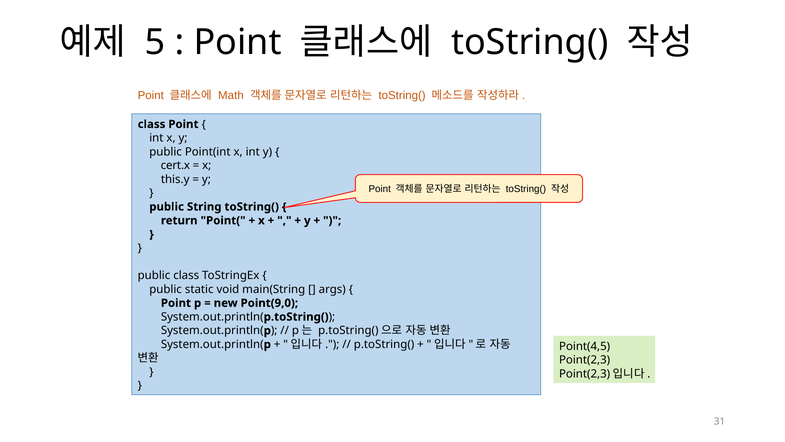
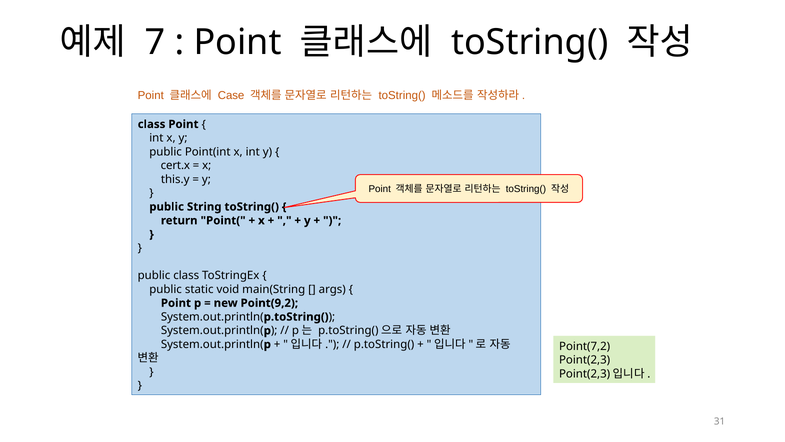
5: 5 -> 7 (155, 42)
Math: Math -> Case (231, 96)
Point(9,0: Point(9,0 -> Point(9,2 (269, 303)
Point(4,5: Point(4,5 -> Point(7,2 (585, 346)
